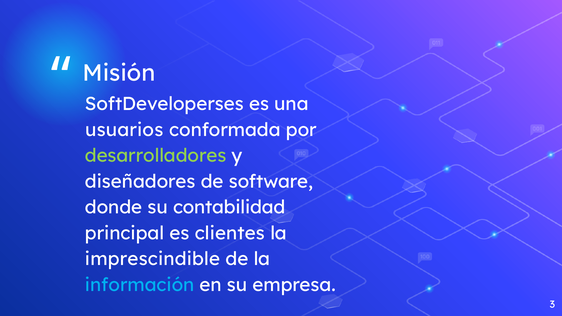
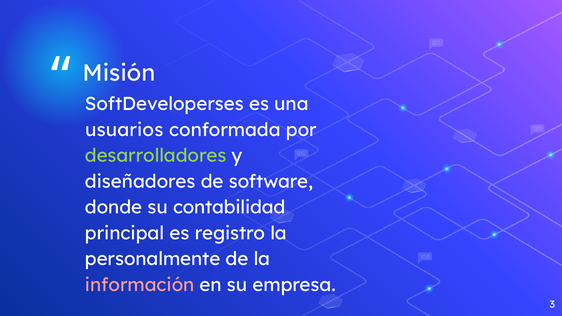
clientes: clientes -> registro (230, 233)
imprescindible: imprescindible -> personalmente (153, 259)
información colour: light blue -> pink (140, 285)
